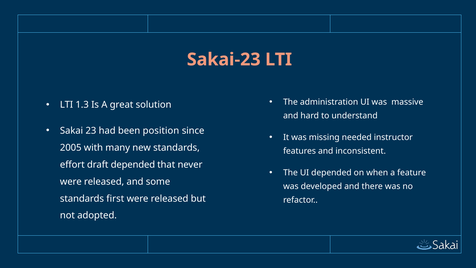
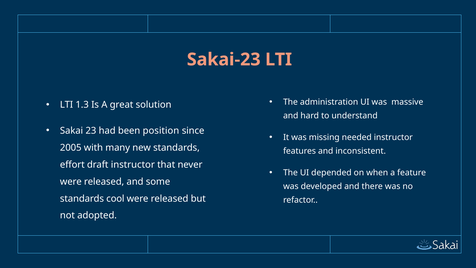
draft depended: depended -> instructor (133, 165)
first: first -> cool (115, 198)
